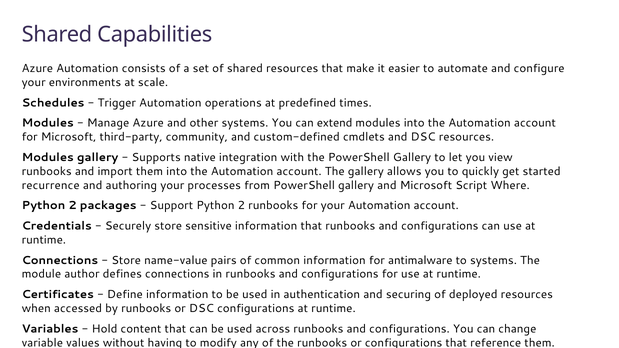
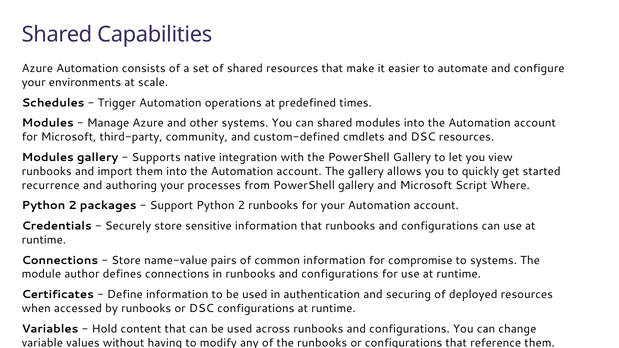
can extend: extend -> shared (335, 123)
antimalware: antimalware -> compromise (420, 260)
